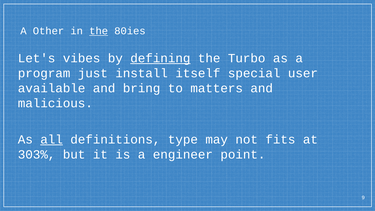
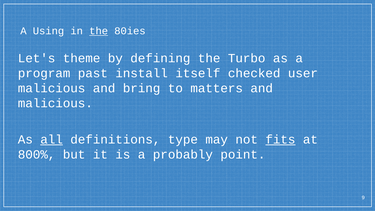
Other: Other -> Using (48, 31)
vibes: vibes -> theme (82, 58)
defining underline: present -> none (160, 58)
just: just -> past (93, 73)
special: special -> checked (254, 73)
available: available -> malicious (52, 88)
fits underline: none -> present (280, 140)
303%: 303% -> 800% (37, 155)
engineer: engineer -> probably (183, 155)
